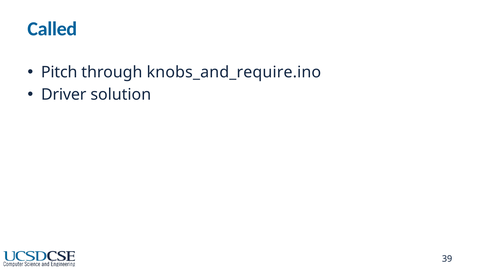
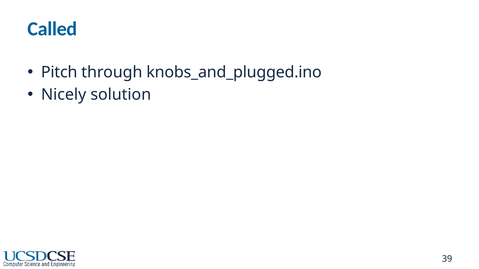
knobs_and_require.ino: knobs_and_require.ino -> knobs_and_plugged.ino (234, 72)
Driver: Driver -> Nicely (64, 95)
